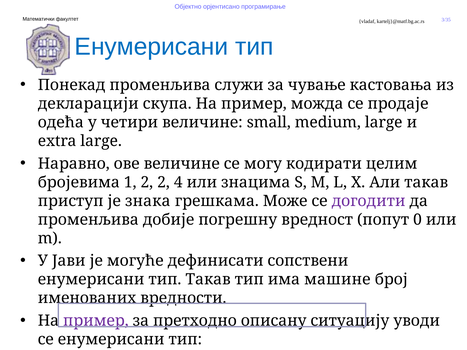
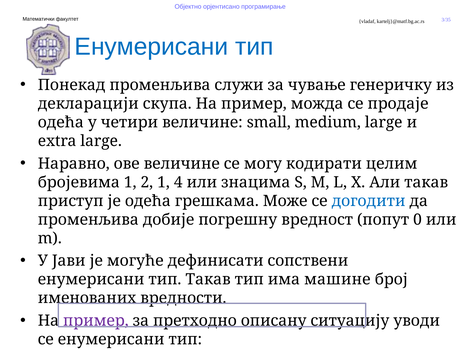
кастовања: кастовања -> генеричку (391, 85)
2 2: 2 -> 1 (163, 182)
је знака: знака -> одећа (148, 201)
догодити colour: purple -> blue (369, 201)
